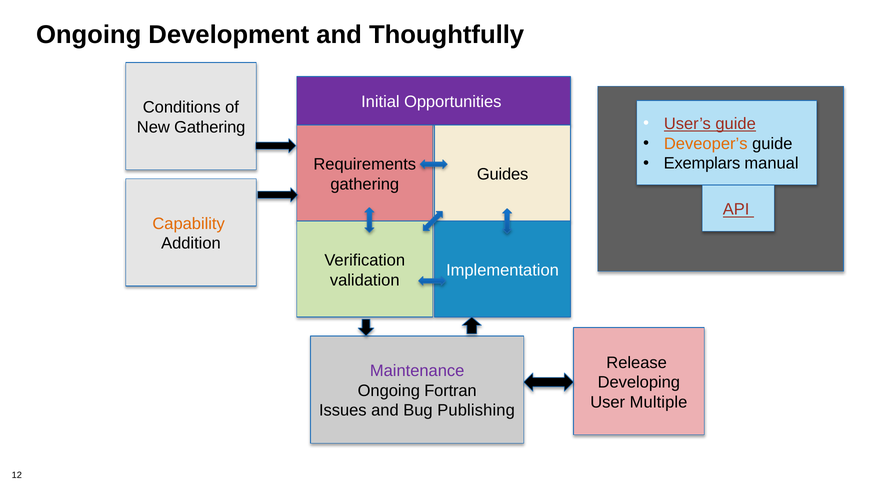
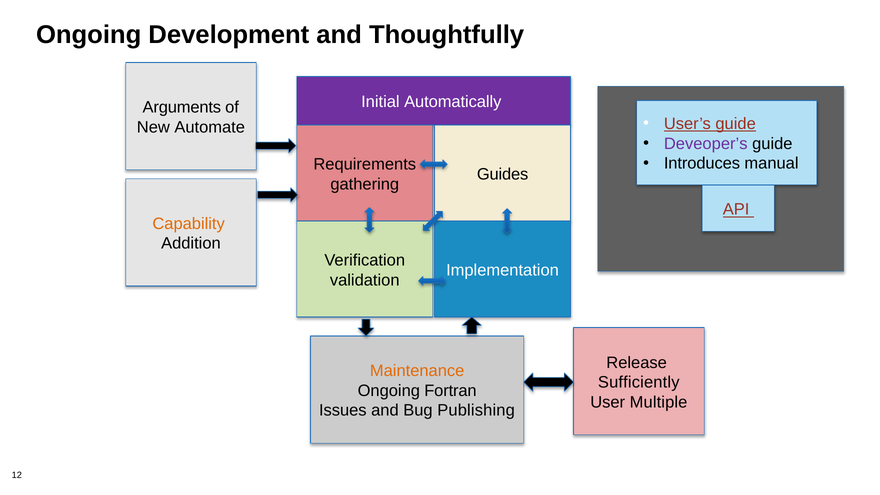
Opportunities: Opportunities -> Automatically (453, 102)
Conditions: Conditions -> Arguments (182, 107)
New Gathering: Gathering -> Automate (210, 127)
Deveoper’s colour: orange -> purple (706, 144)
Exemplars: Exemplars -> Introduces (702, 164)
Maintenance colour: purple -> orange (417, 371)
Developing: Developing -> Sufficiently (639, 382)
